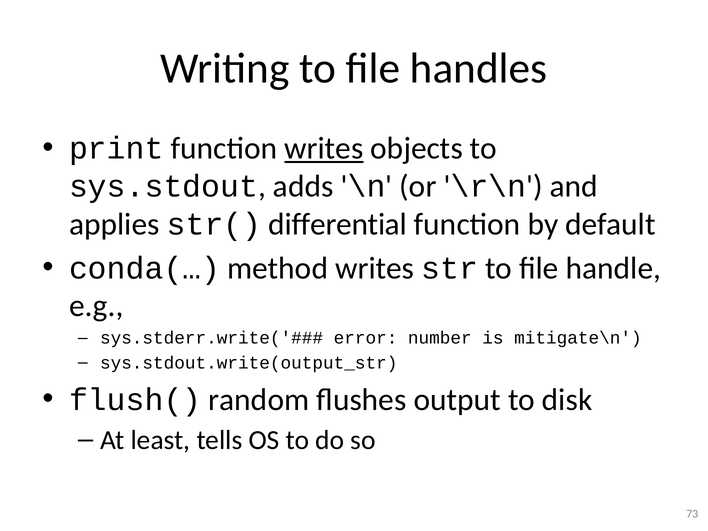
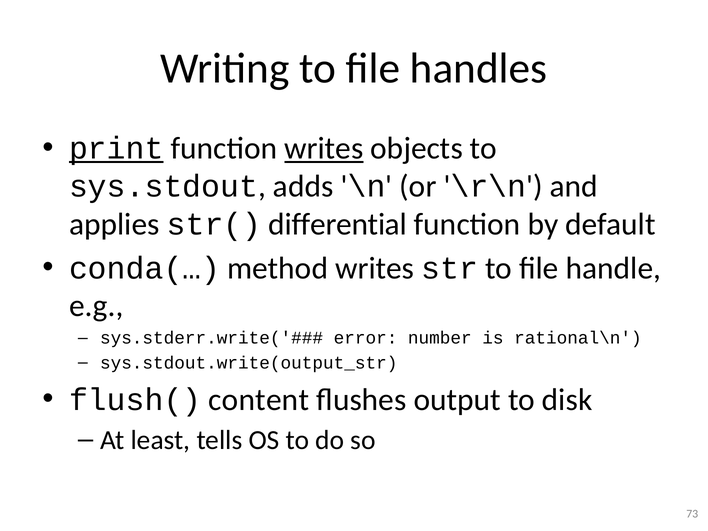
print underline: none -> present (116, 149)
mitigate\n: mitigate\n -> rational\n (578, 338)
random: random -> content (259, 400)
